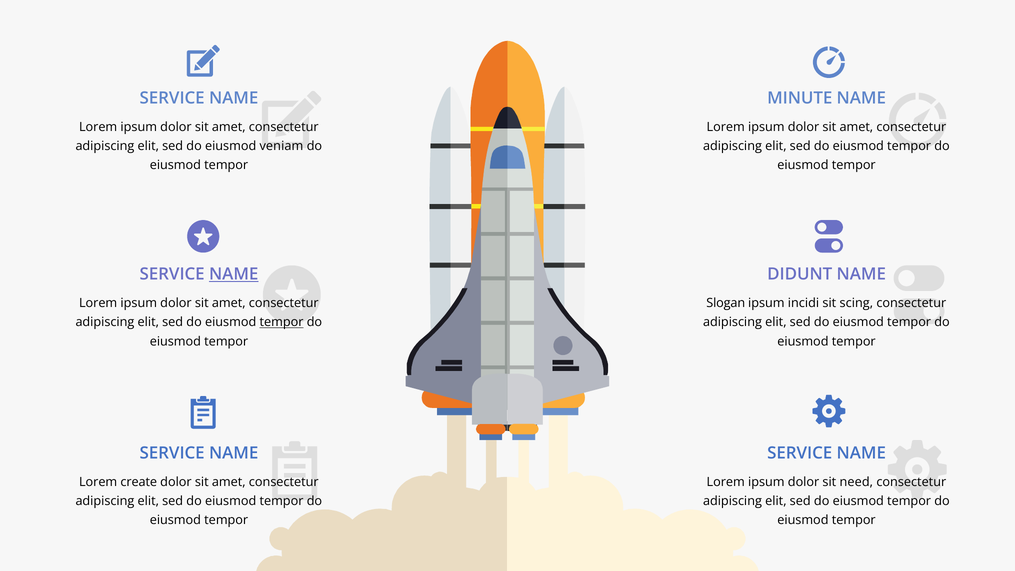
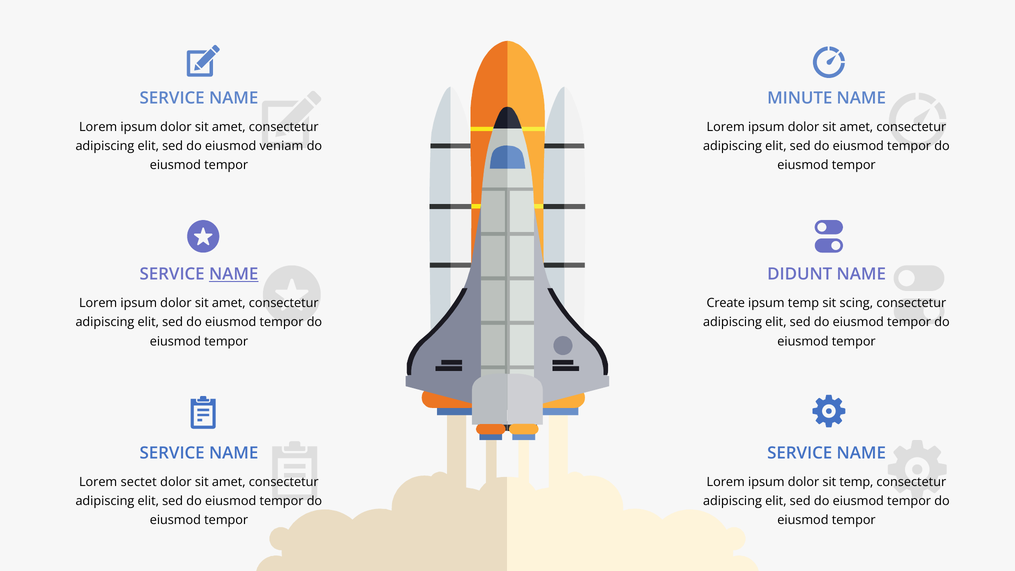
Slogan: Slogan -> Create (726, 303)
ipsum incidi: incidi -> temp (803, 303)
tempor underline: present -> none (281, 322)
create: create -> sectet (139, 482)
sit need: need -> temp (856, 482)
